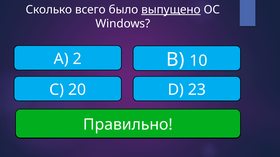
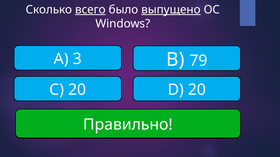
всего underline: none -> present (90, 10)
2: 2 -> 3 (77, 59)
10: 10 -> 79 (198, 61)
D 23: 23 -> 20 (197, 90)
